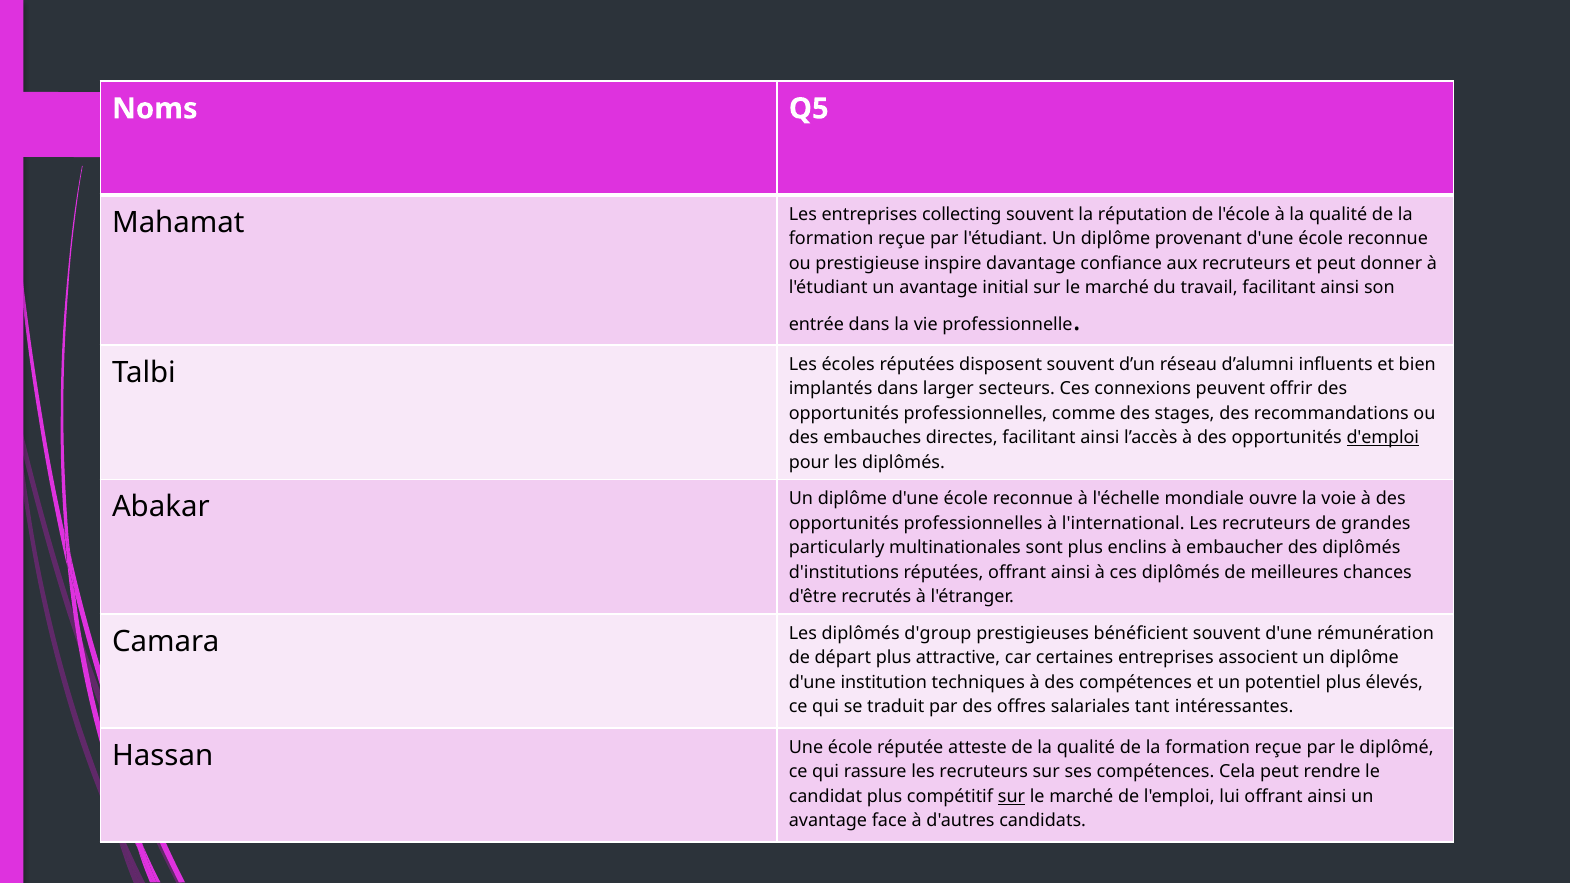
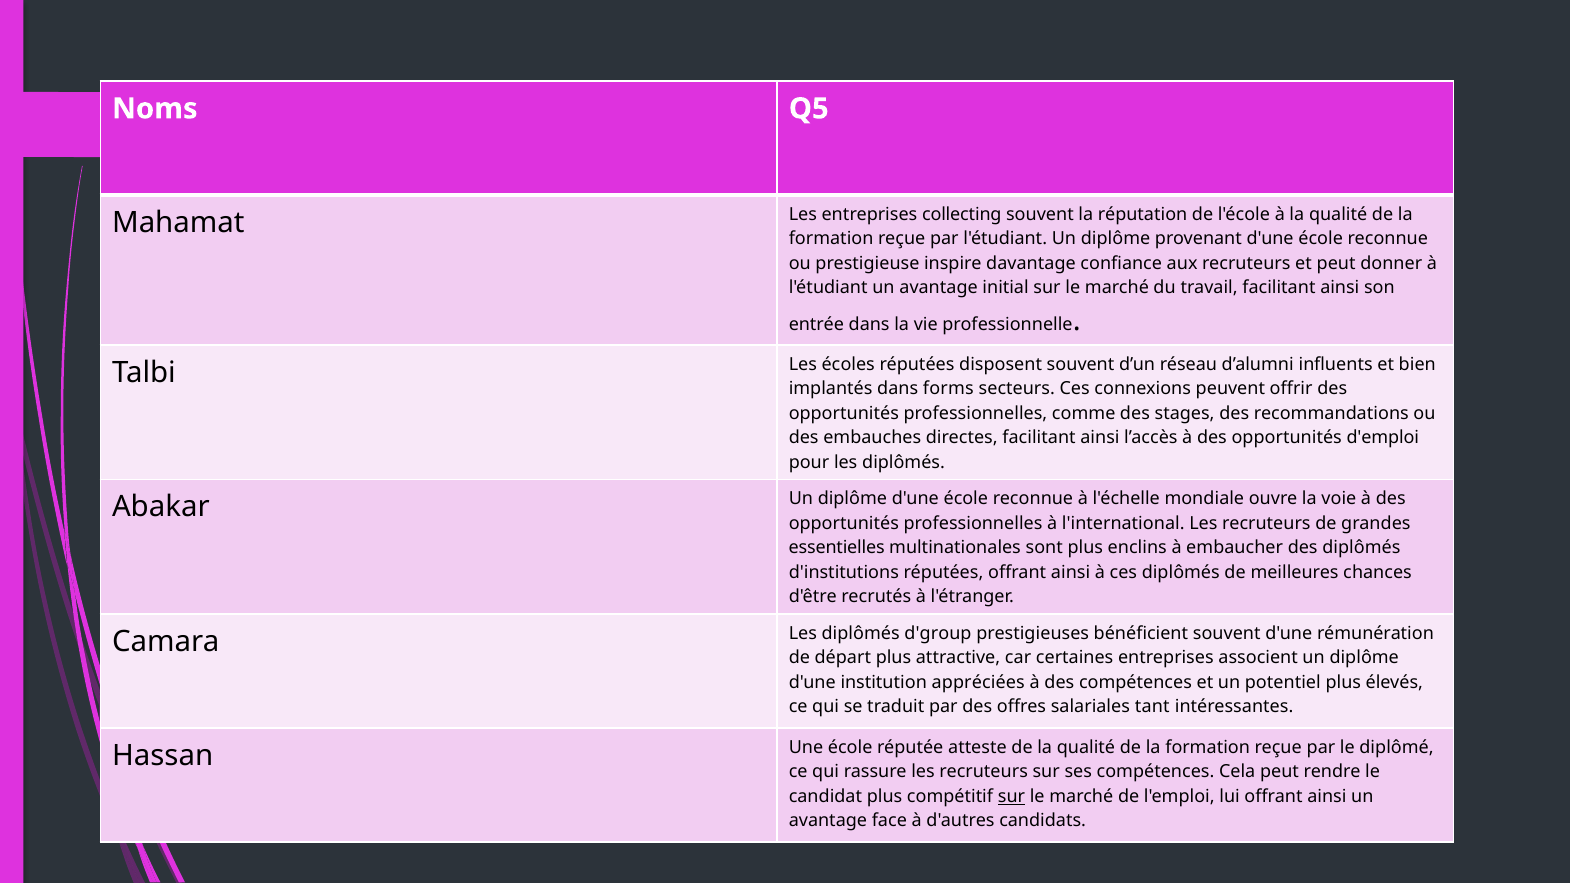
larger: larger -> forms (948, 389)
d'emploi underline: present -> none (1383, 438)
particularly: particularly -> essentielles (837, 548)
techniques: techniques -> appréciées (978, 682)
